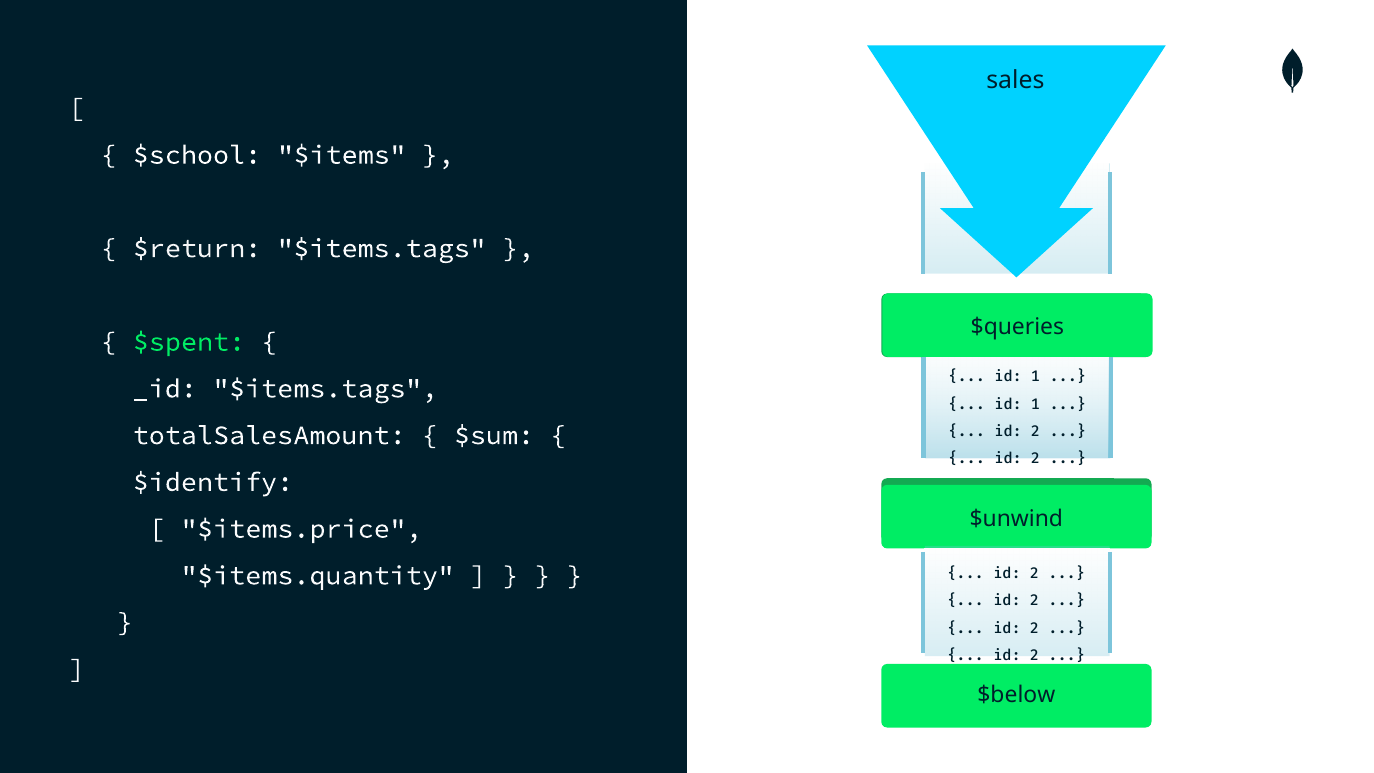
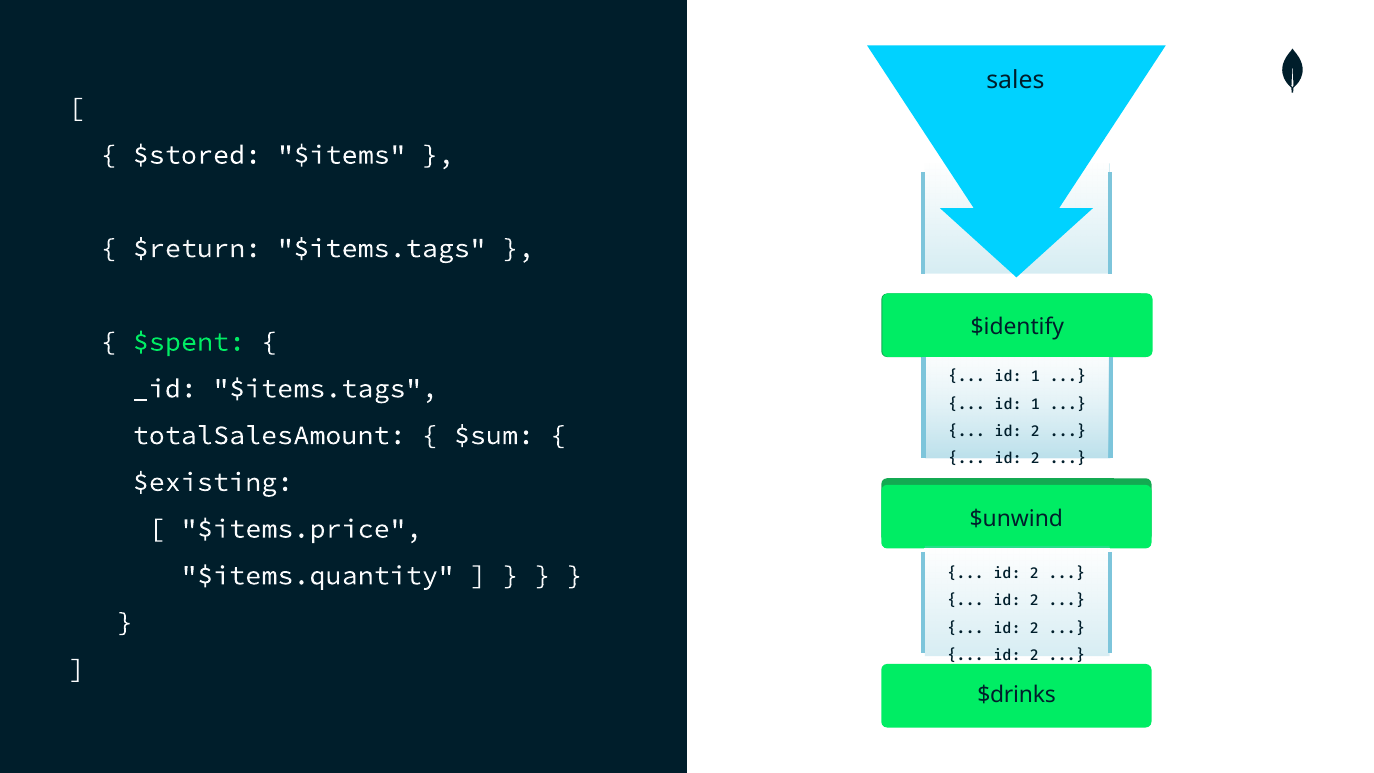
$school: $school -> $stored (197, 155)
$queries: $queries -> $identify (1017, 327)
$identify: $identify -> $existing (213, 482)
$below: $below -> $drinks (1016, 695)
